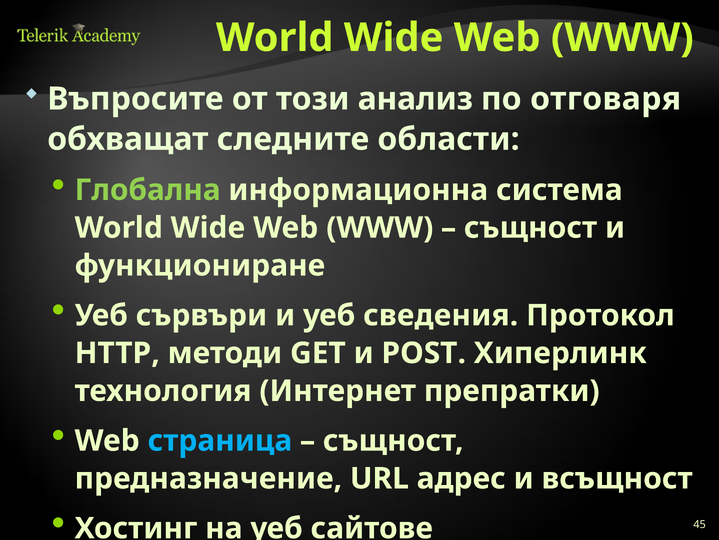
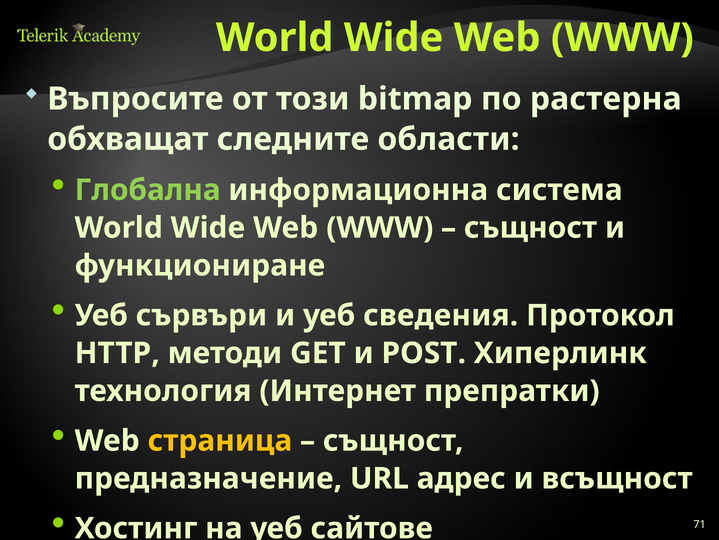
анализ: анализ -> bitmap (415, 99)
отговаря: отговаря -> растерна (606, 99)
страница colour: light blue -> yellow (220, 440)
45: 45 -> 71 (700, 524)
